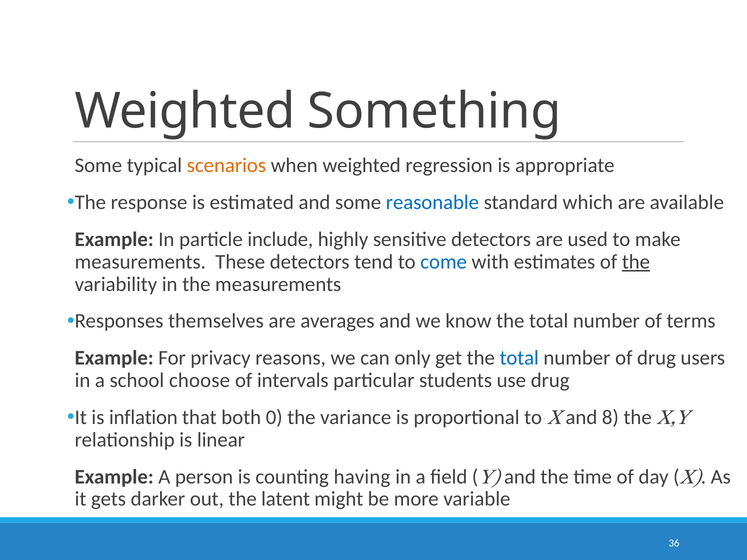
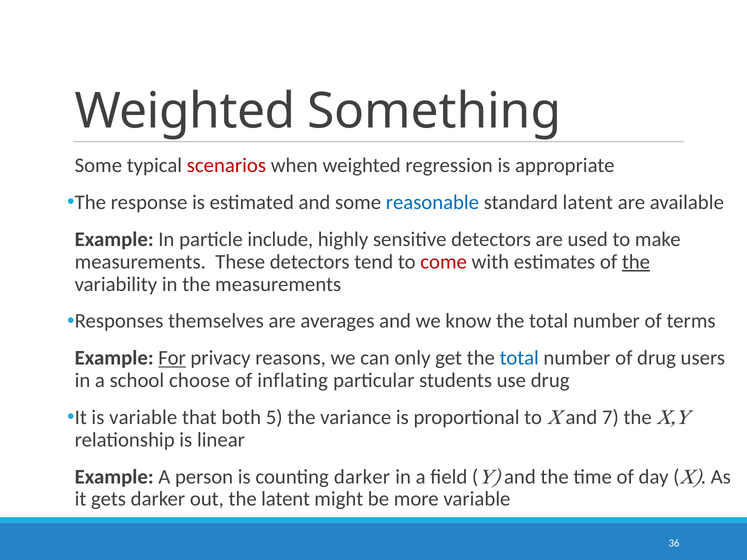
scenarios colour: orange -> red (226, 166)
standard which: which -> latent (588, 203)
come colour: blue -> red (444, 262)
For underline: none -> present (172, 358)
intervals: intervals -> inflating (293, 381)
is inflation: inflation -> variable (143, 418)
0: 0 -> 5 (274, 418)
8: 8 -> 7 (610, 418)
counting having: having -> darker (362, 477)
